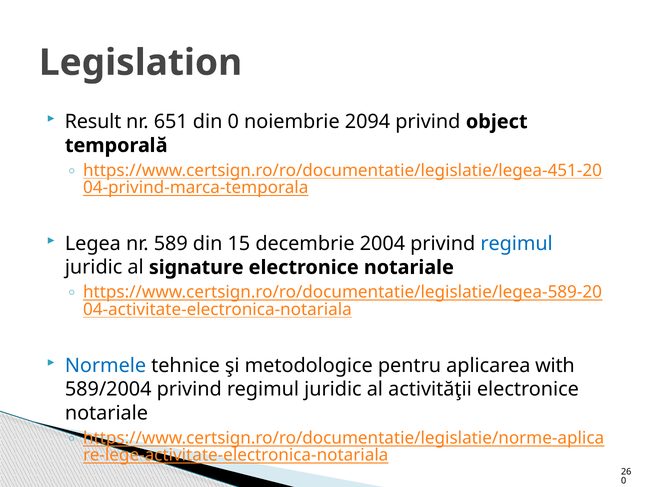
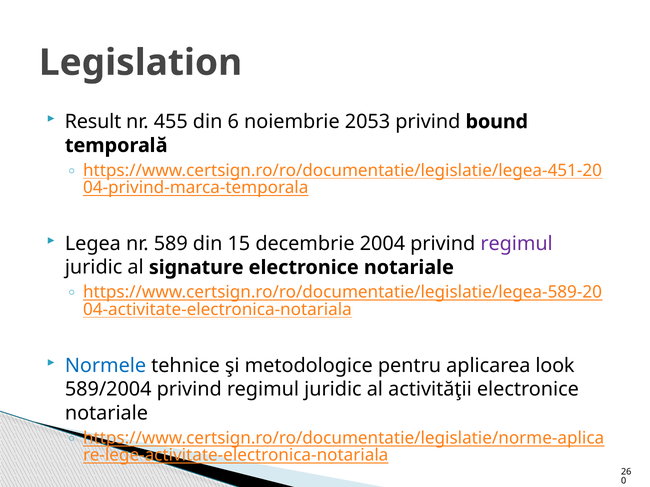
651: 651 -> 455 (171, 122)
din 0: 0 -> 6 (233, 122)
2094: 2094 -> 2053 (367, 122)
object: object -> bound (497, 122)
regimul colour: blue -> purple (517, 244)
with: with -> look (555, 366)
